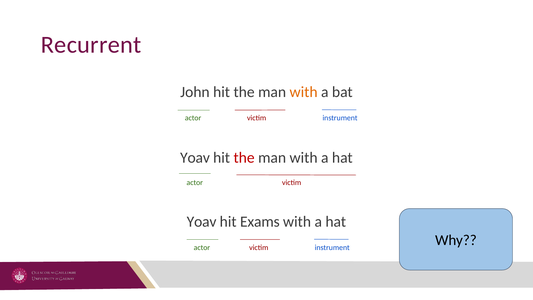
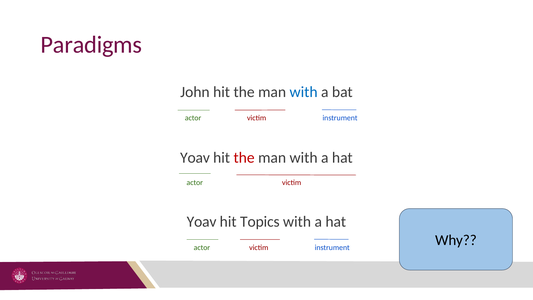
Recurrent: Recurrent -> Paradigms (91, 45)
with colour: orange -> blue (304, 92)
Exams: Exams -> Topics (260, 221)
